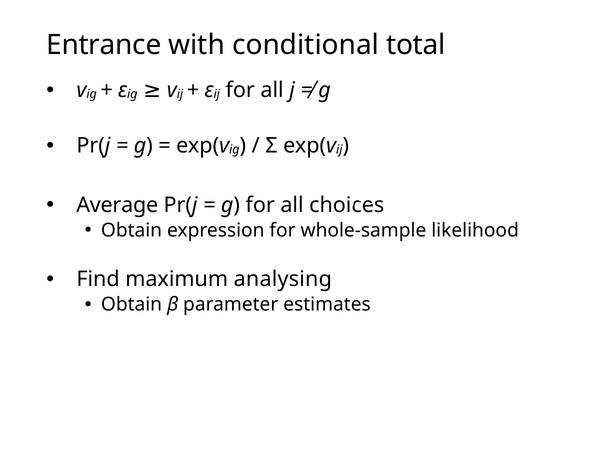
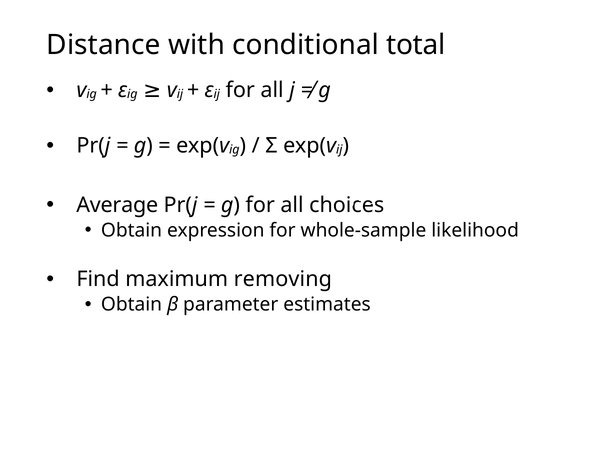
Entrance: Entrance -> Distance (104, 45)
analysing: analysing -> removing (283, 279)
